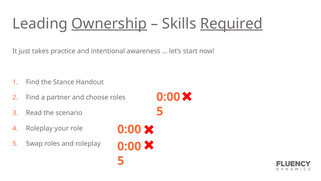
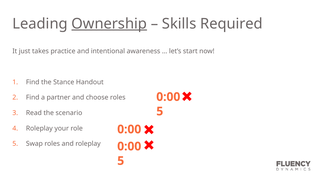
Required underline: present -> none (231, 24)
